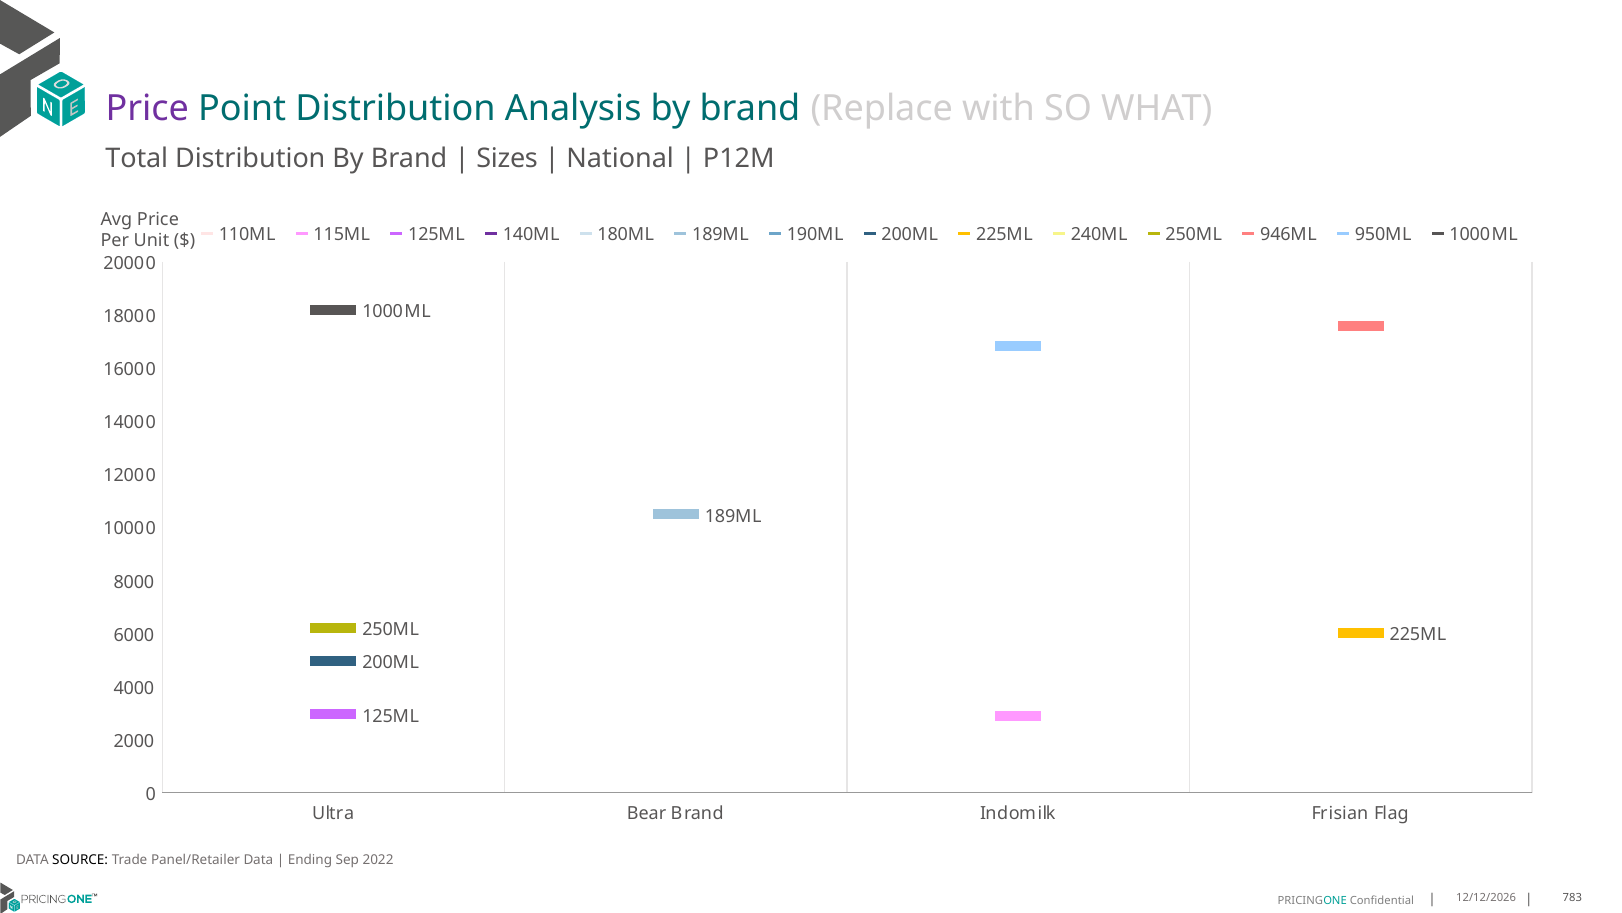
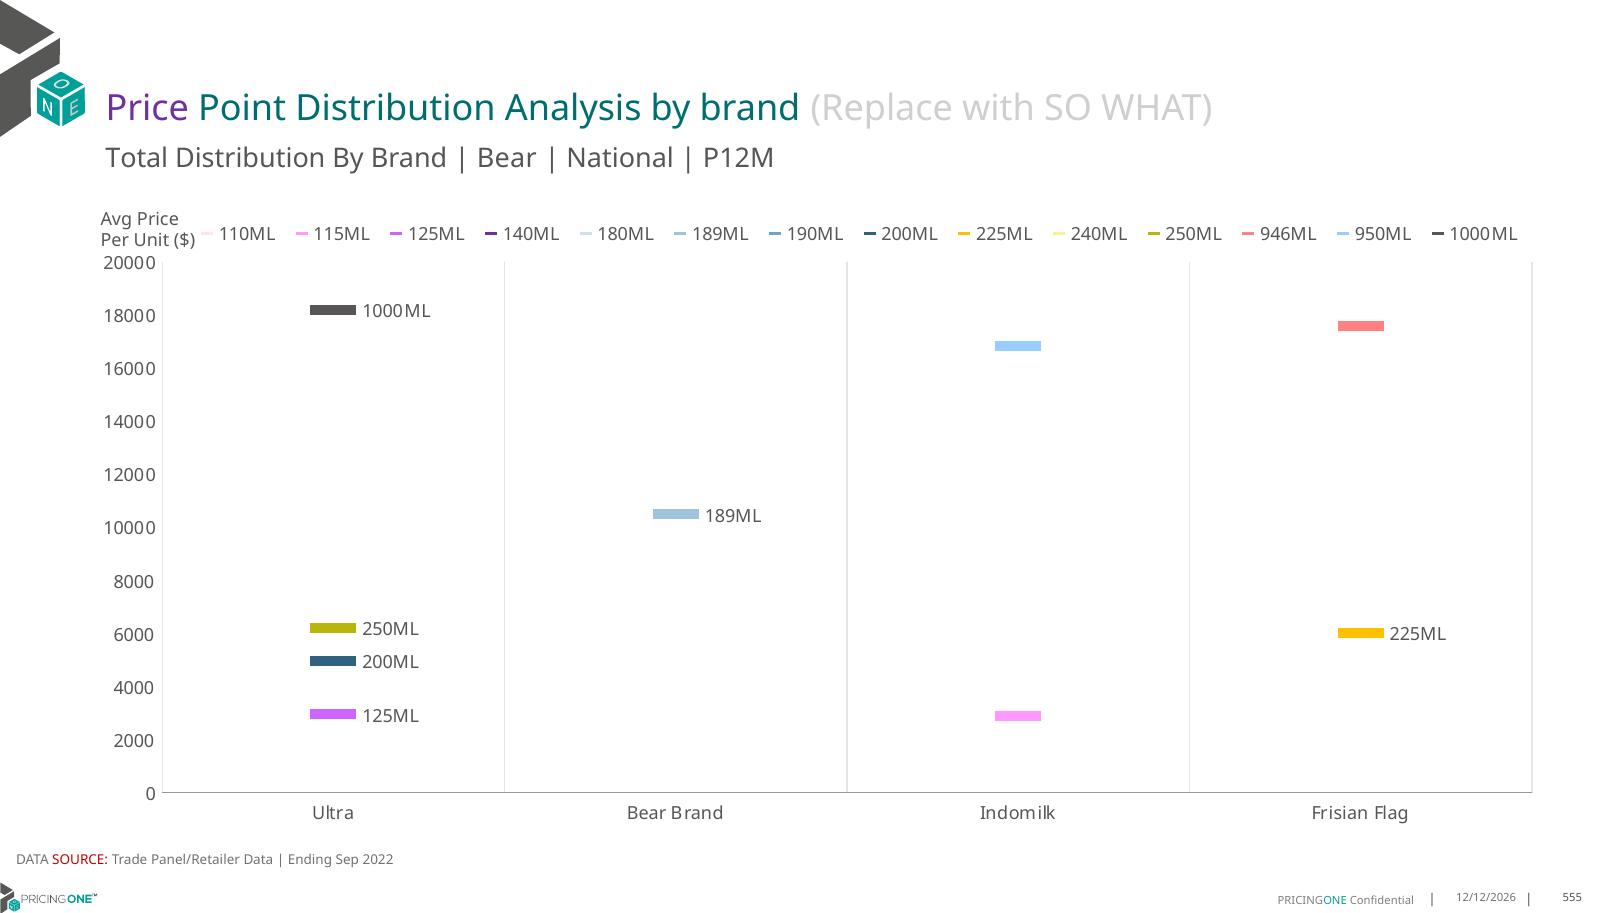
Sizes: Sizes -> Bear (507, 158)
SOURCE colour: black -> red (80, 859)
783: 783 -> 555 (1572, 897)
